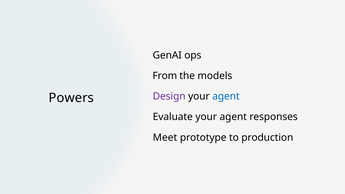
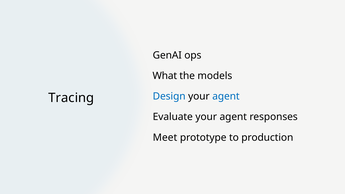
From: From -> What (165, 76)
Design colour: purple -> blue (169, 96)
Powers: Powers -> Tracing (71, 98)
